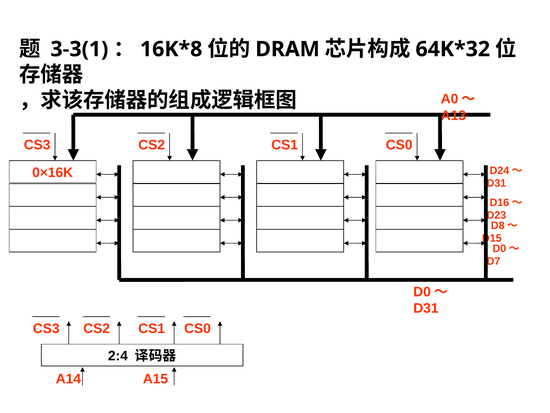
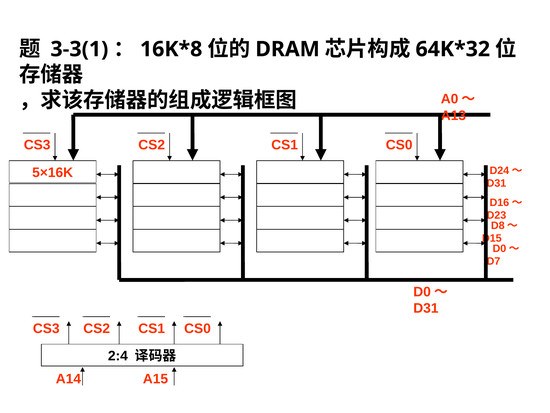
0×16K: 0×16K -> 5×16K (53, 172)
